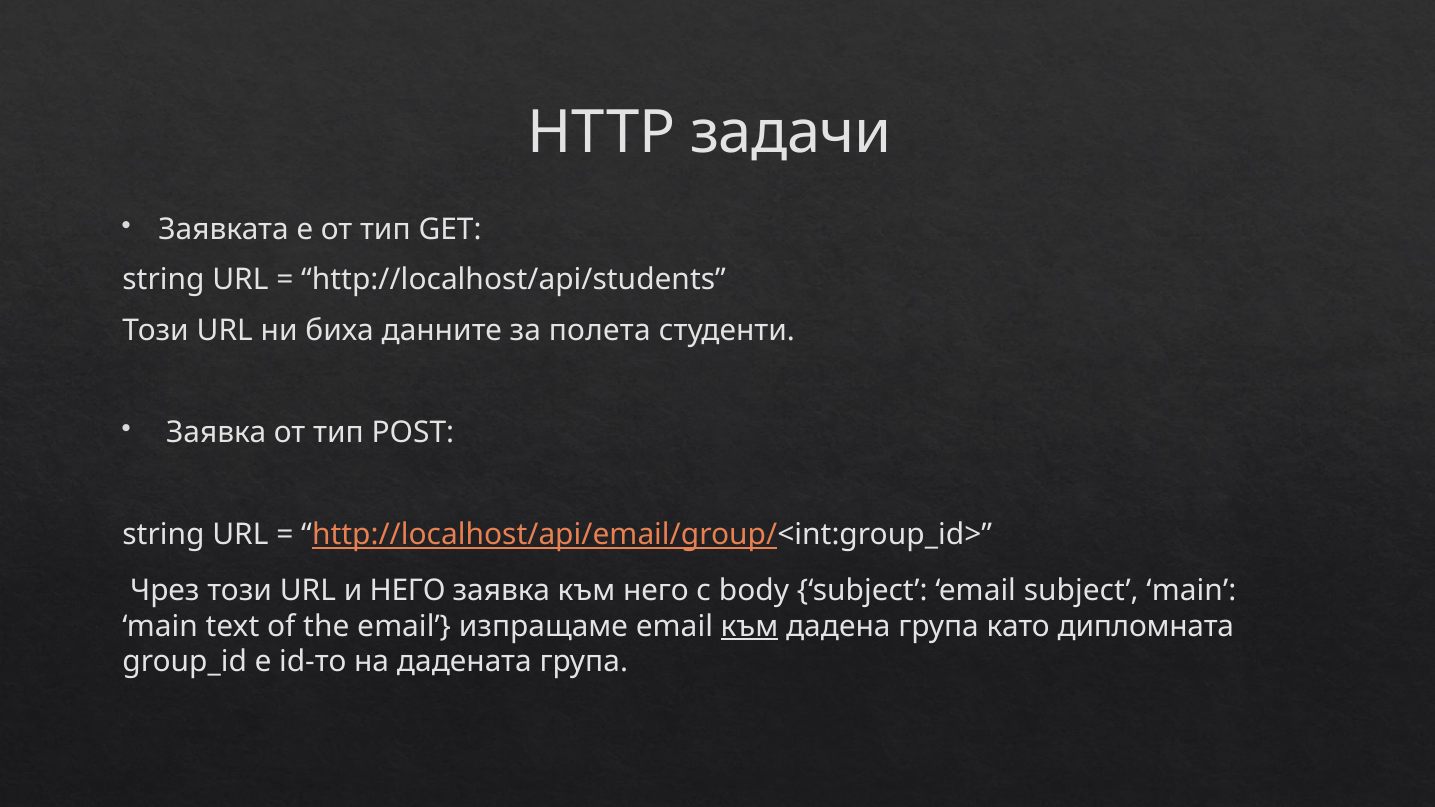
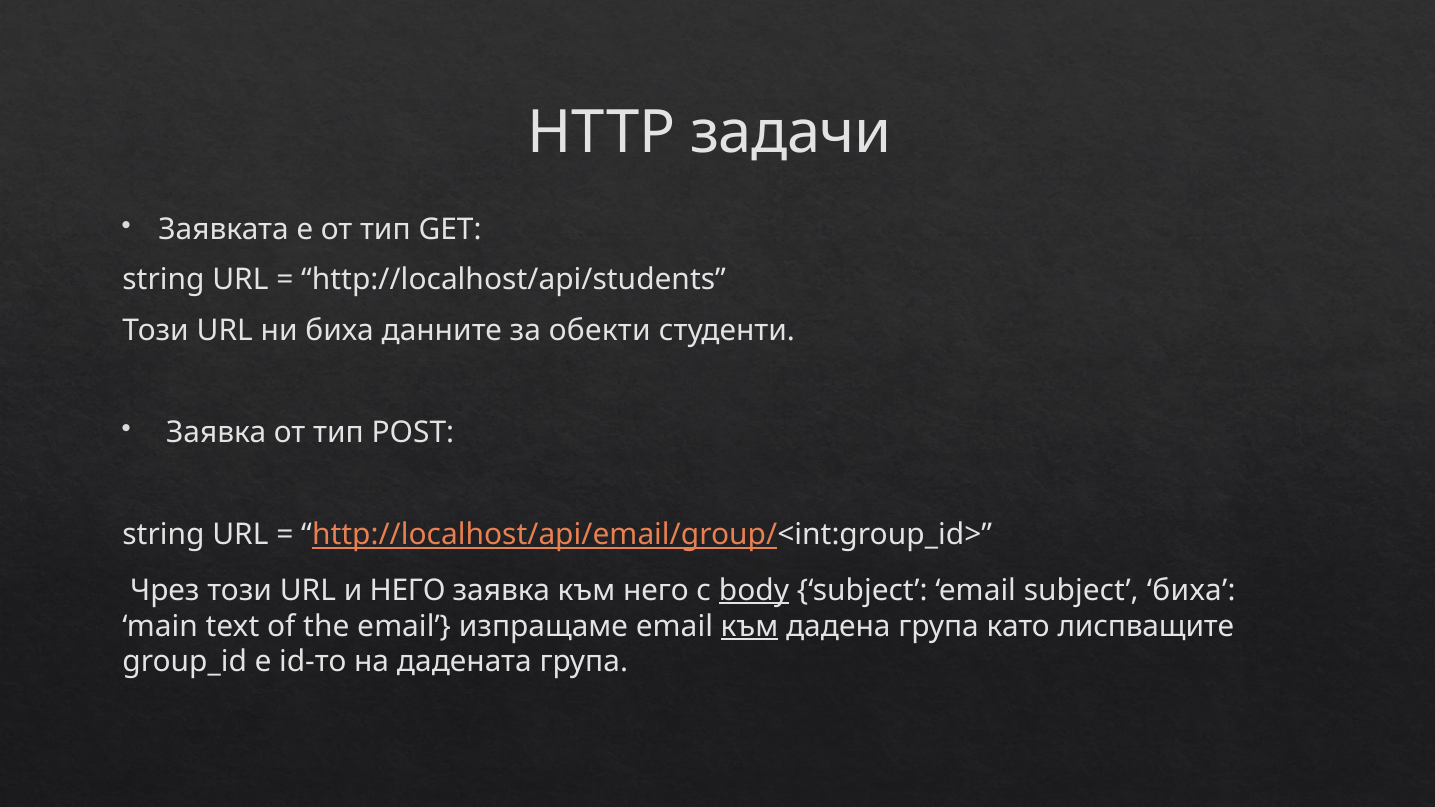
полета: полета -> обекти (600, 331)
body underline: none -> present (754, 590)
subject main: main -> биха (1191, 590)
дипломната: дипломната -> лиспващите (1146, 626)
